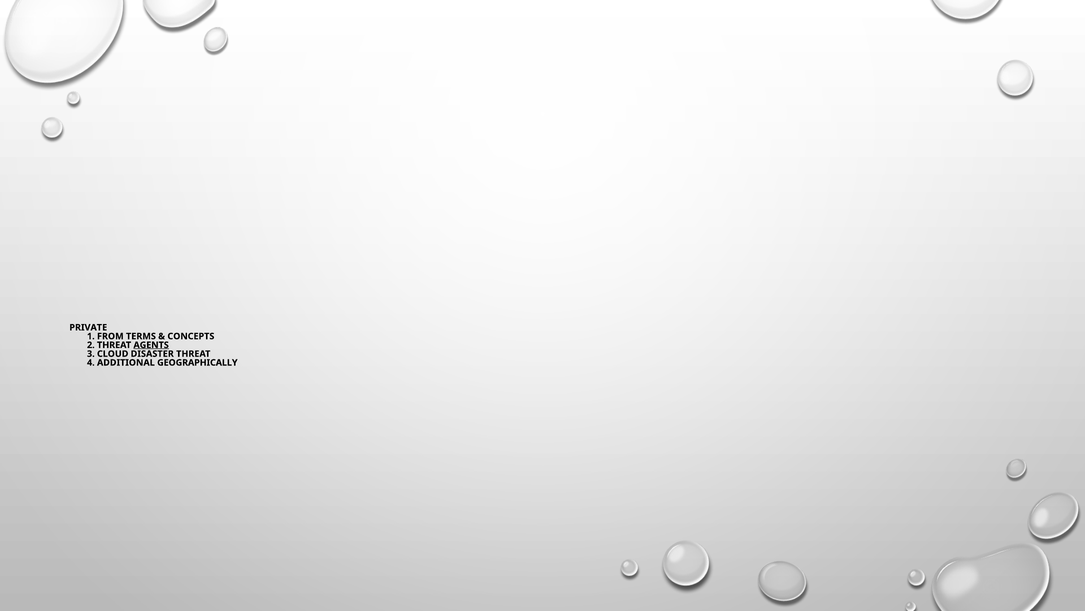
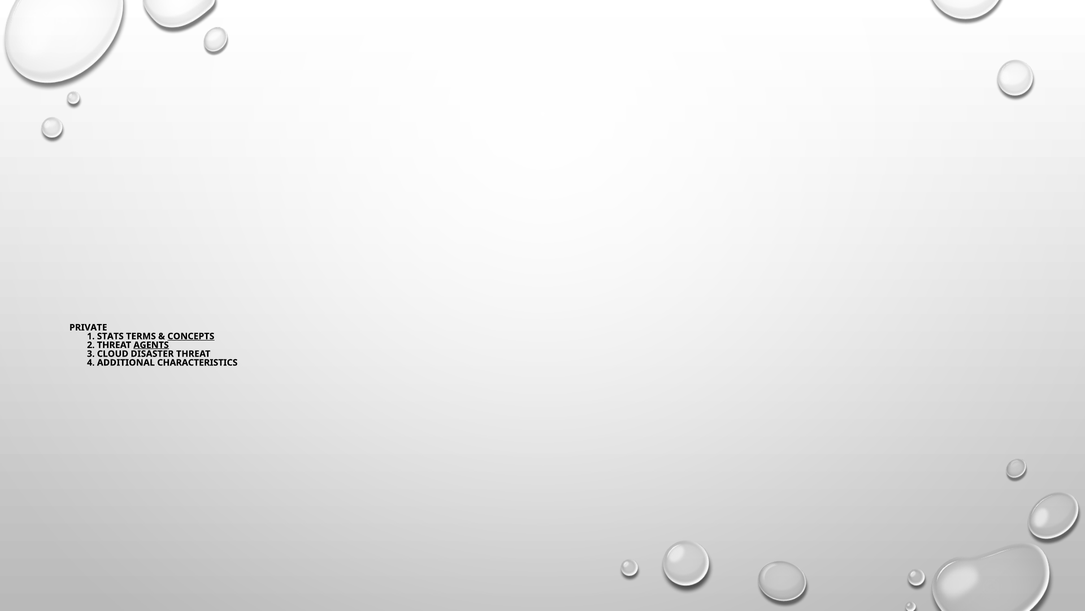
FROM: FROM -> STATS (110, 336)
CONCEPTS underline: none -> present (191, 336)
GEOGRAPHICALLY: GEOGRAPHICALLY -> CHARACTERISTICS (197, 362)
